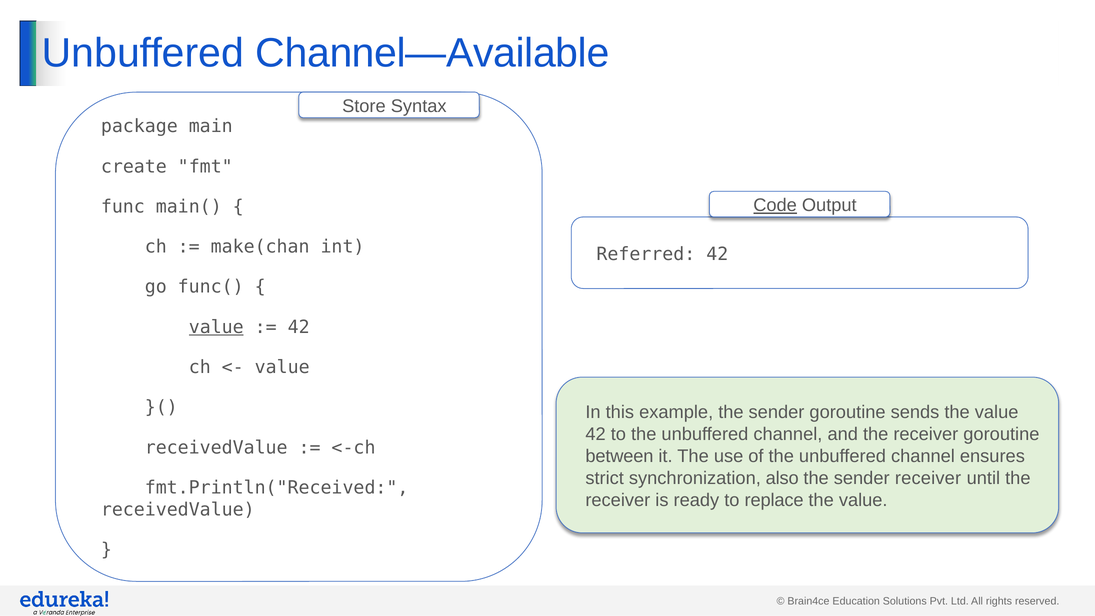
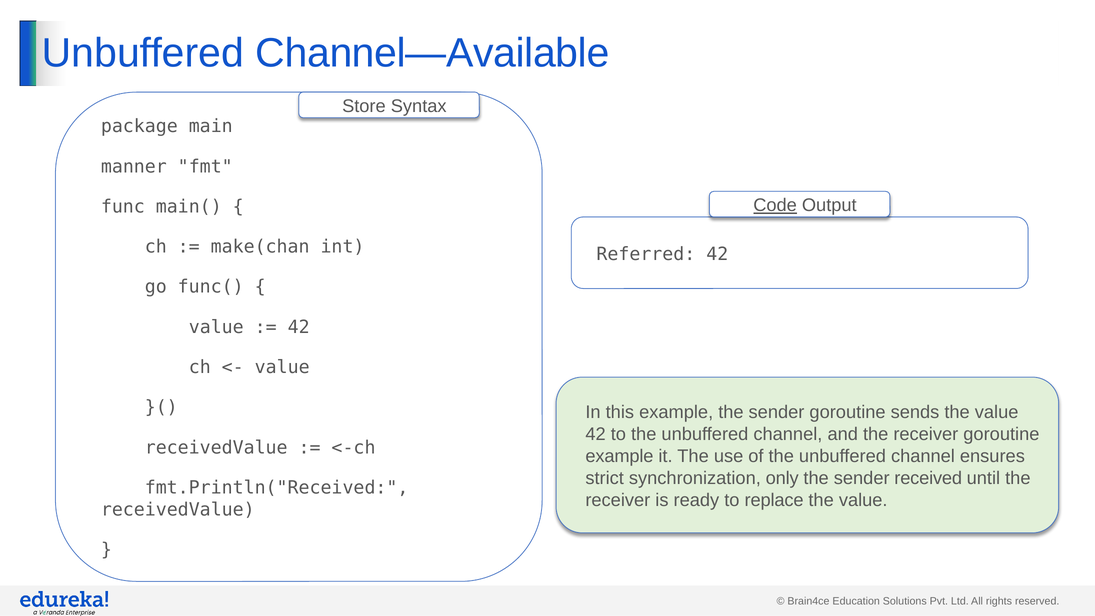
create: create -> manner (134, 167)
value underline: present -> none (216, 327)
between: between -> example (619, 456)
also: also -> only (782, 478)
sender receiver: receiver -> received (928, 478)
